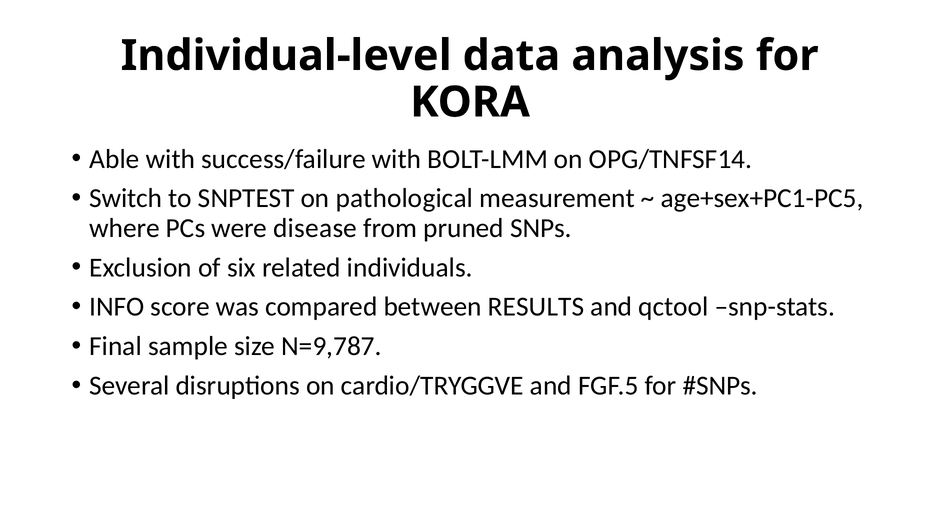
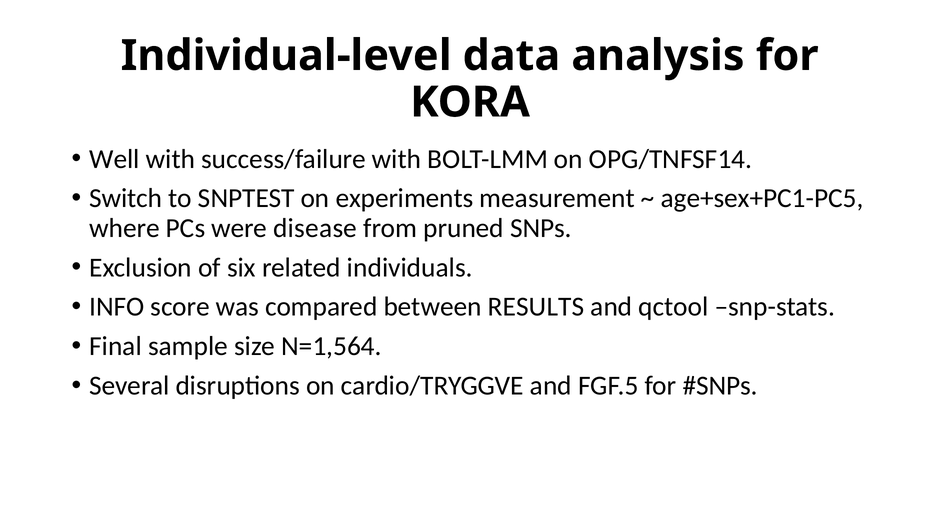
Able: Able -> Well (114, 159)
pathological: pathological -> experiments (404, 198)
N=9,787: N=9,787 -> N=1,564 (331, 346)
